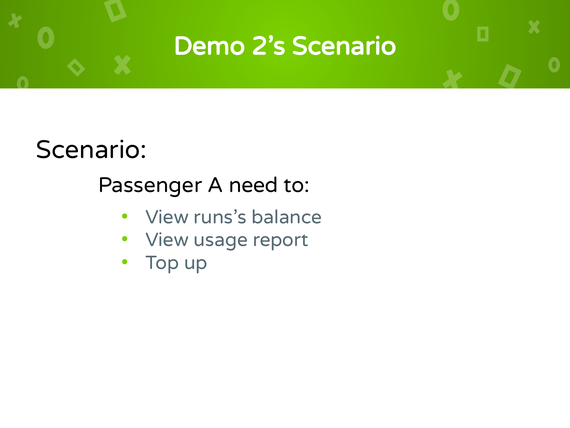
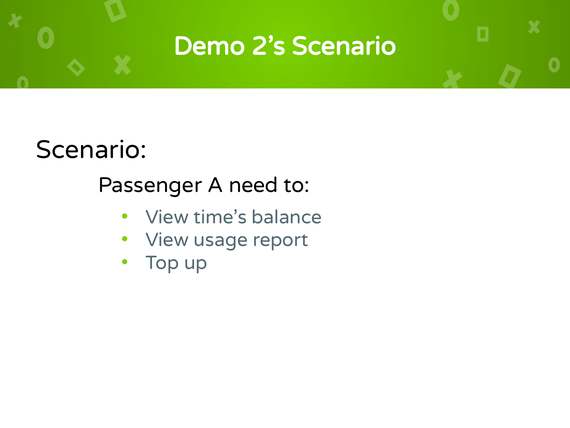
runs’s: runs’s -> time’s (220, 217)
